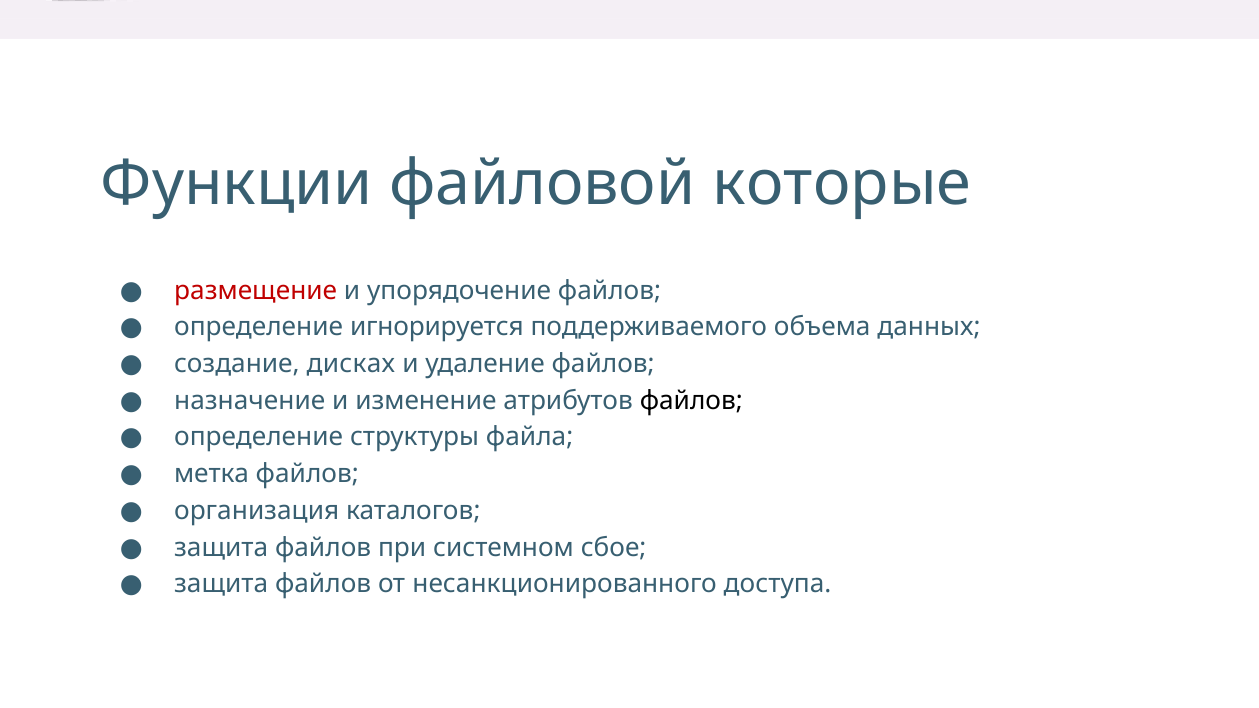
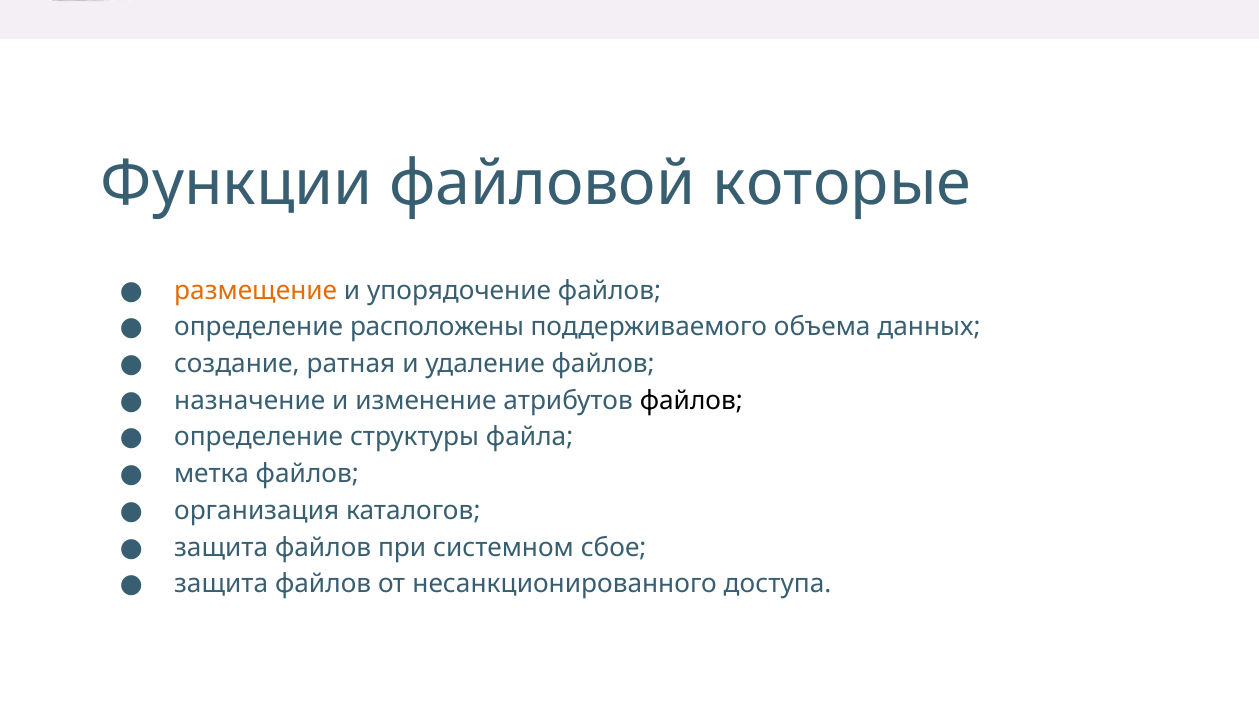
размещение colour: red -> orange (256, 291)
игнорируется: игнорируется -> расположены (437, 327)
дисках: дисках -> ратная (351, 364)
